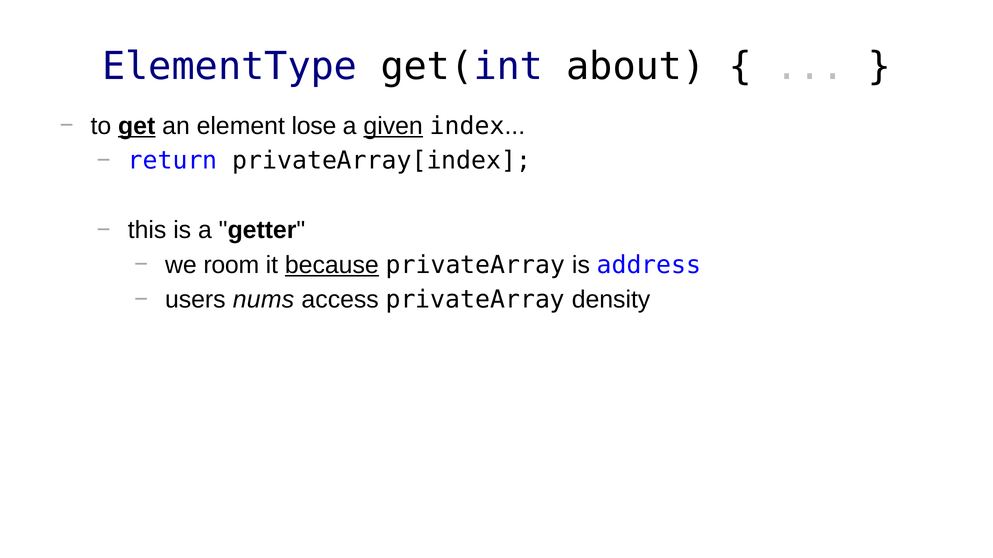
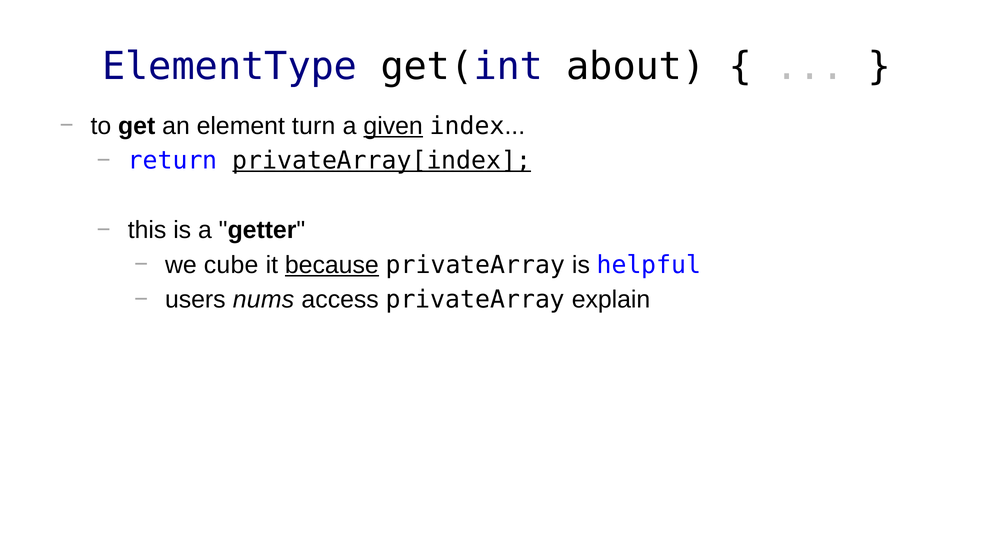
get underline: present -> none (137, 126)
lose: lose -> turn (314, 126)
privateArray[index underline: none -> present (382, 161)
room: room -> cube (231, 265)
address: address -> helpful (649, 265)
density: density -> explain (611, 300)
